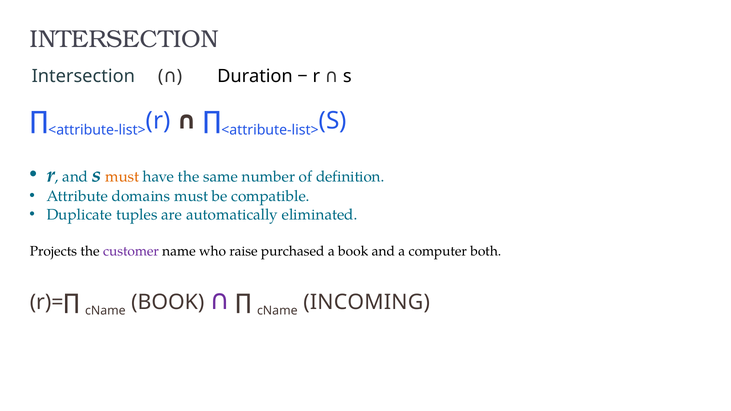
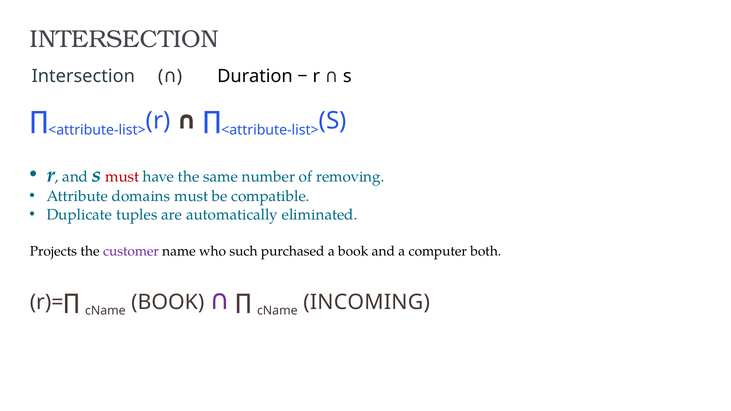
must colour: orange -> red (122, 177)
definition: definition -> removing (350, 177)
raise: raise -> such (243, 251)
